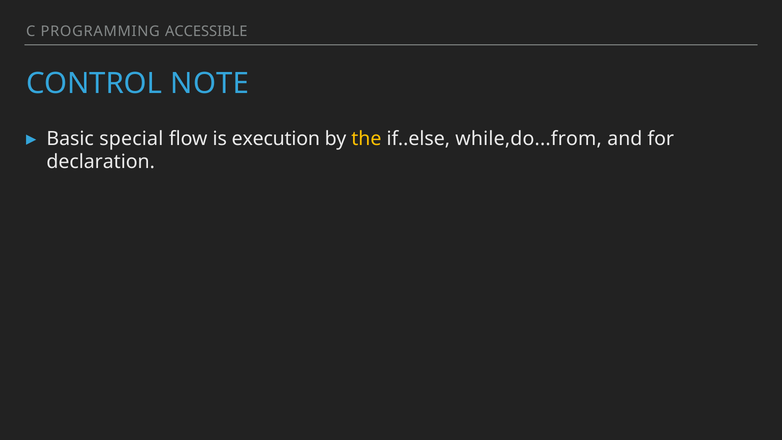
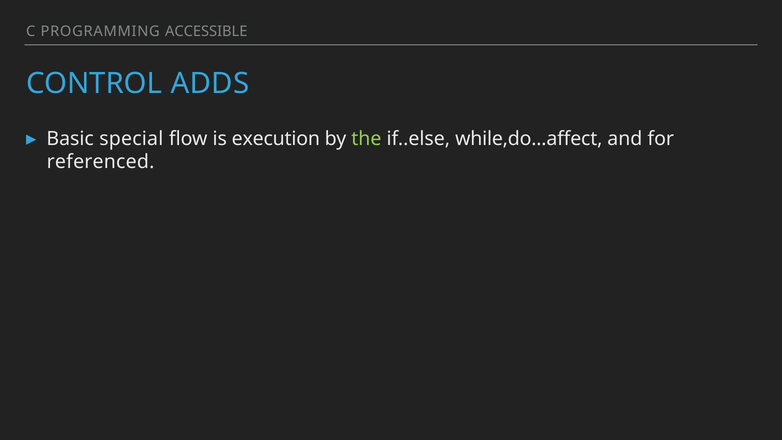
NOTE: NOTE -> ADDS (210, 84)
the colour: yellow -> light green (366, 139)
while,do...from: while,do...from -> while,do...affect (529, 139)
declaration: declaration -> referenced (101, 162)
